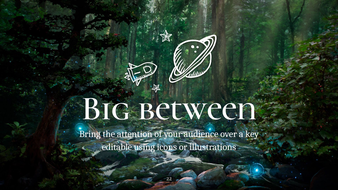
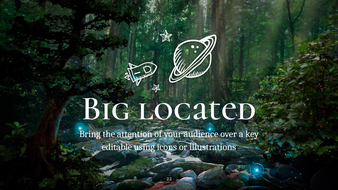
between: between -> located (197, 108)
